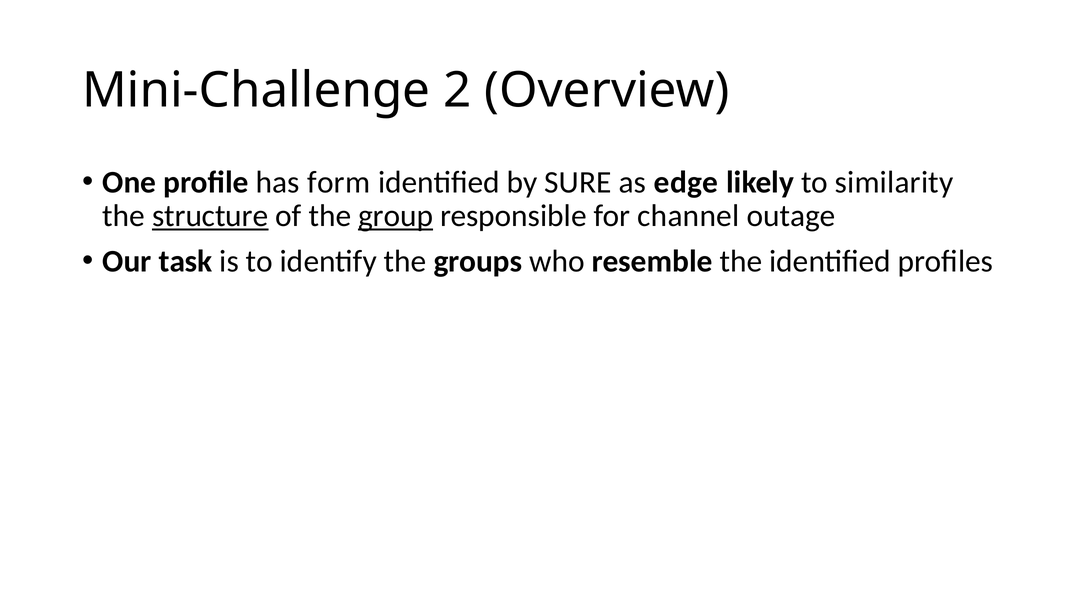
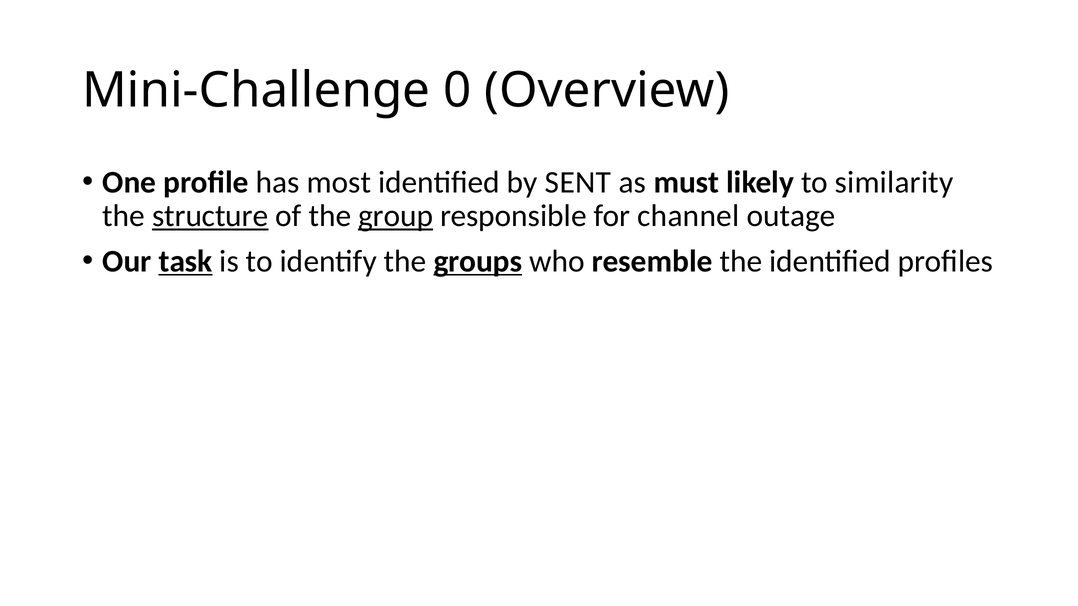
2: 2 -> 0 (457, 91)
form: form -> most (339, 182)
SURE: SURE -> SENT (578, 182)
edge: edge -> must (686, 182)
task underline: none -> present (186, 261)
groups underline: none -> present (478, 261)
